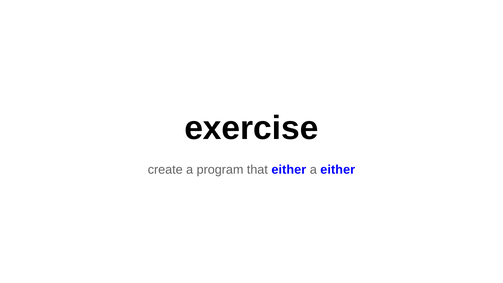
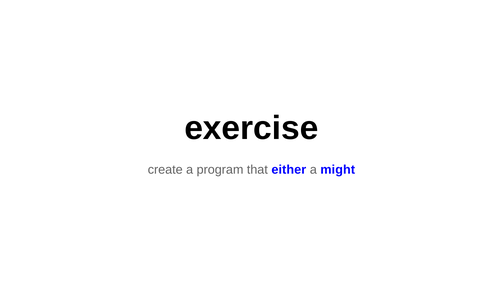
a either: either -> might (338, 170)
